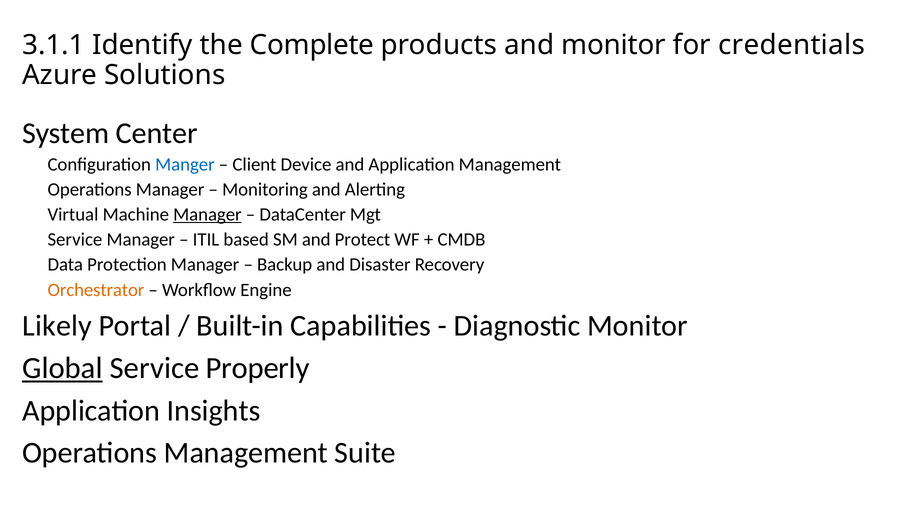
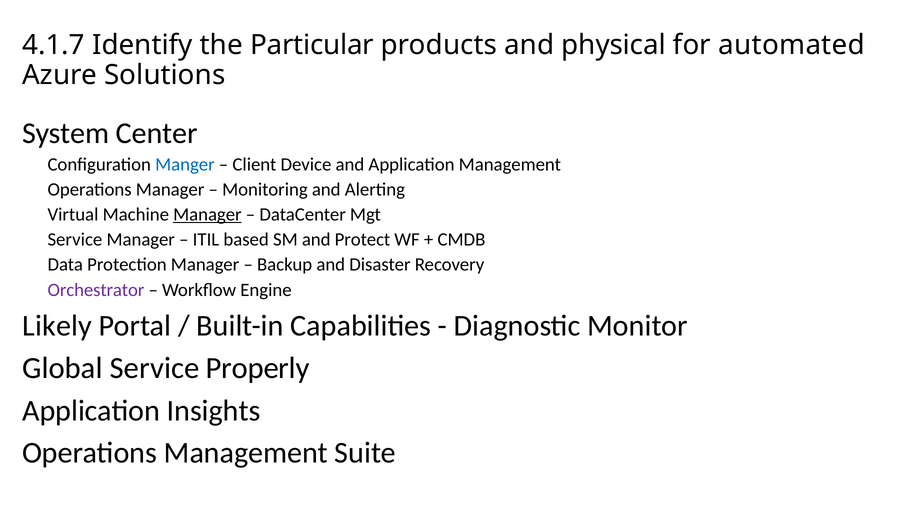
3.1.1: 3.1.1 -> 4.1.7 (54, 45)
Complete: Complete -> Particular (312, 45)
and monitor: monitor -> physical (614, 45)
credentials: credentials -> automated (792, 45)
Orchestrator colour: orange -> purple (96, 290)
Global underline: present -> none (62, 368)
